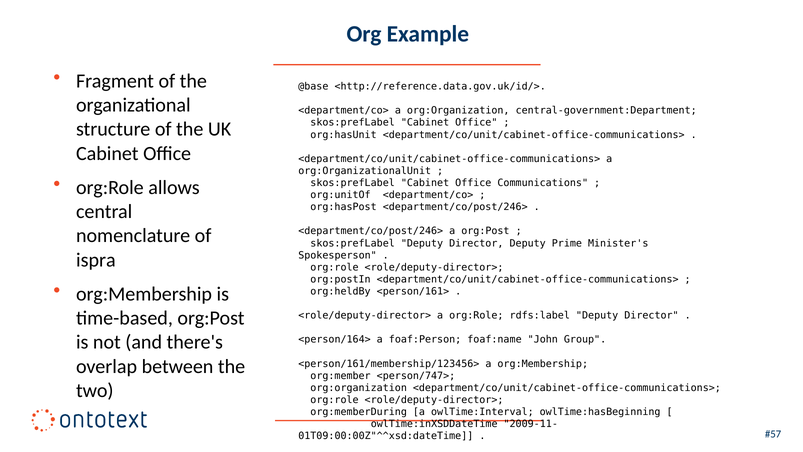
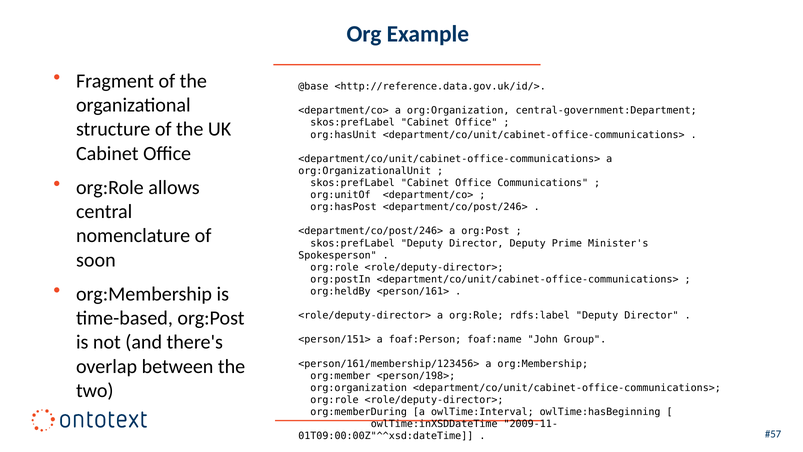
ispra: ispra -> soon (96, 260)
<person/164>: <person/164> -> <person/151> (335, 339)
<person/747>: <person/747> -> <person/198> (416, 376)
